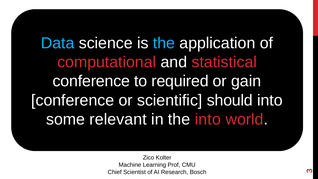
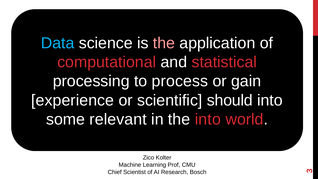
the colour: light blue -> pink (164, 43)
conference: conference -> processing (91, 81)
required: required -> process (180, 81)
conference: conference -> experience (73, 100)
